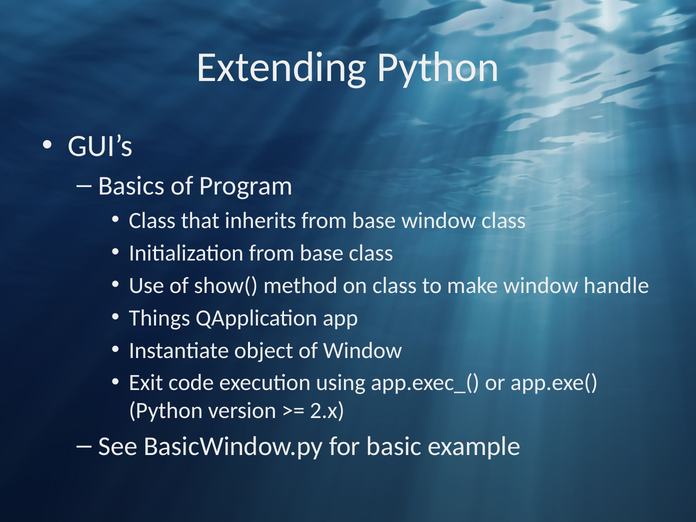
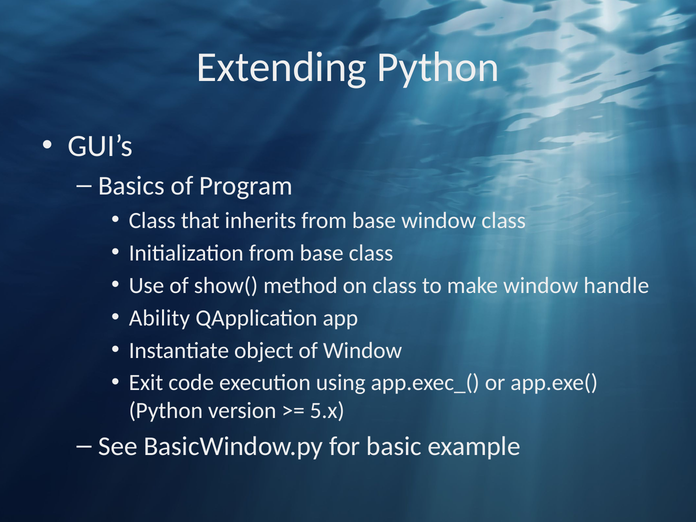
Things: Things -> Ability (159, 318)
2.x: 2.x -> 5.x (327, 411)
